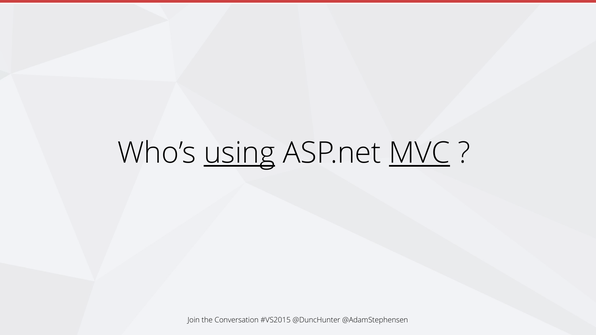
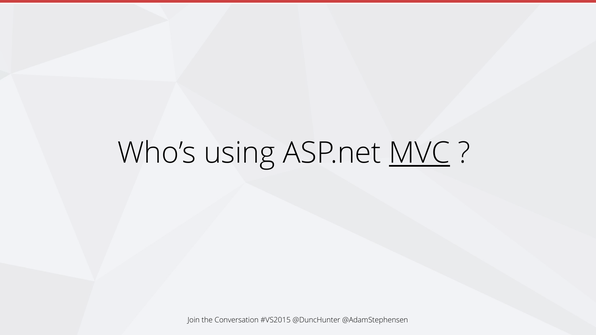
using underline: present -> none (239, 153)
